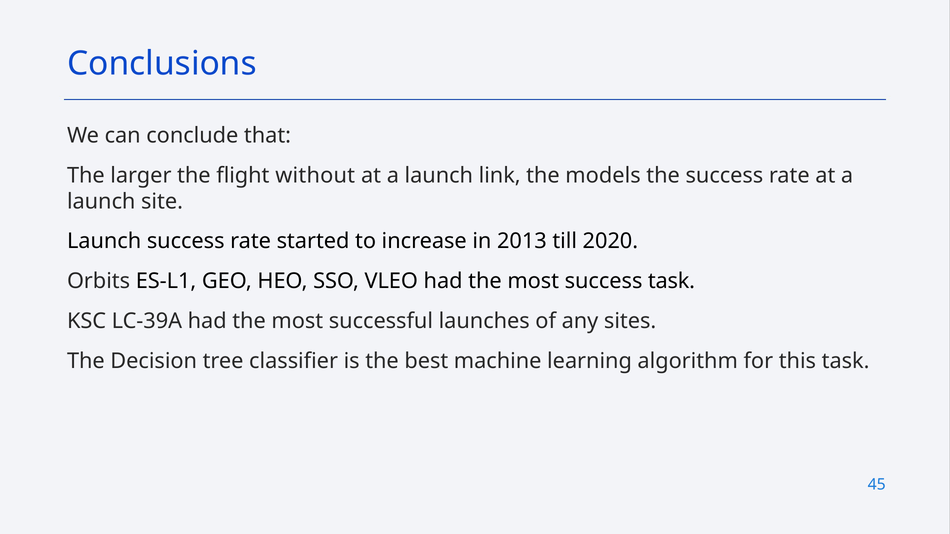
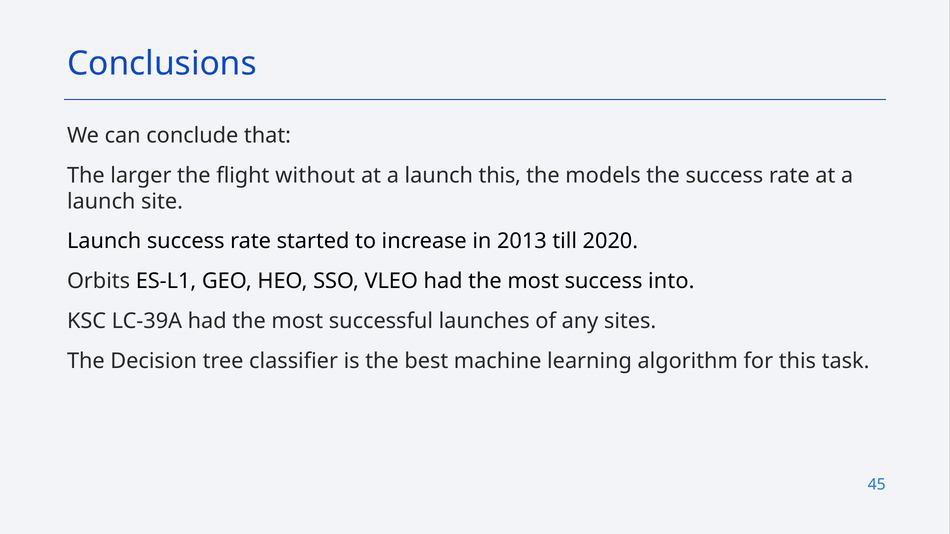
launch link: link -> this (500, 175)
success task: task -> into (671, 281)
